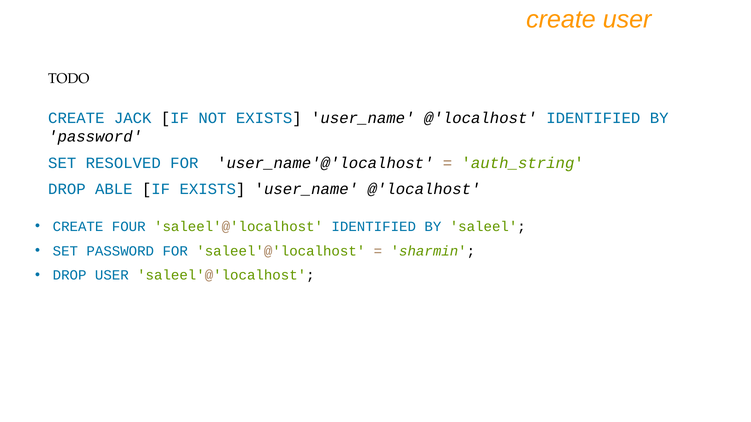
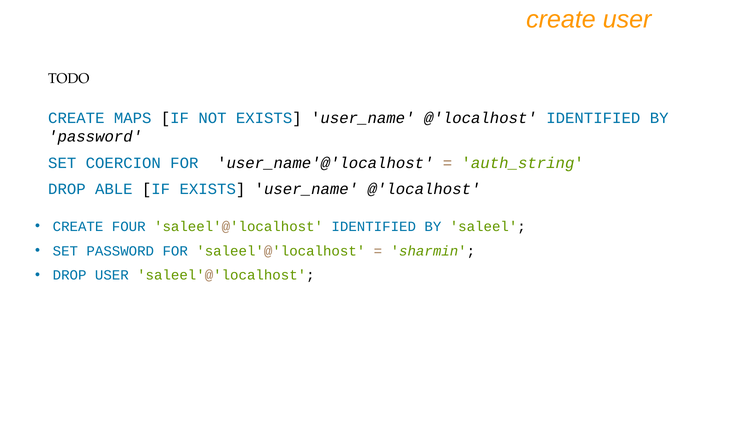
JACK: JACK -> MAPS (133, 118)
RESOLVED: RESOLVED -> COERCION (123, 163)
